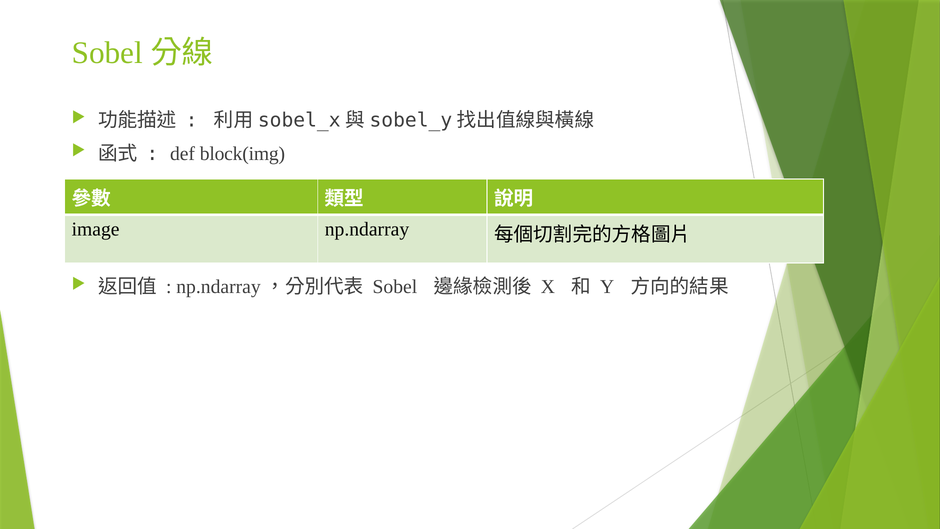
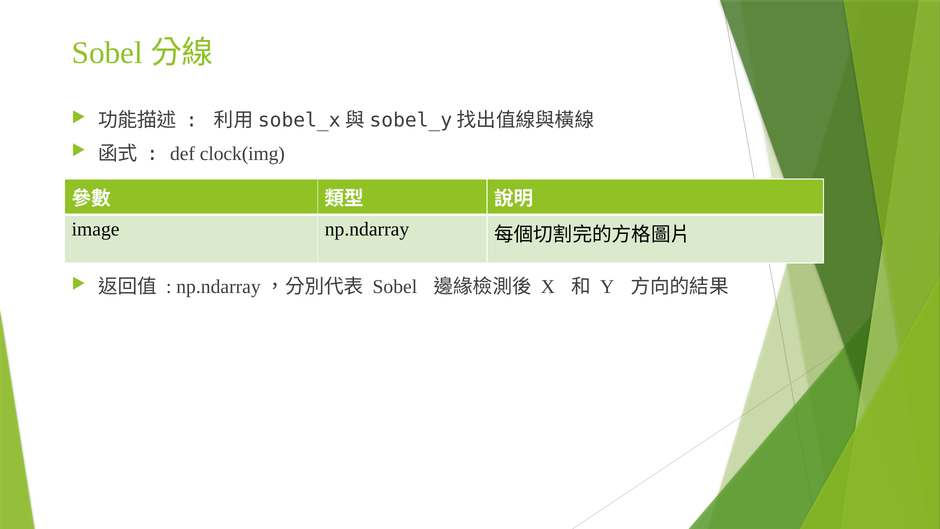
block(img: block(img -> clock(img (242, 154)
